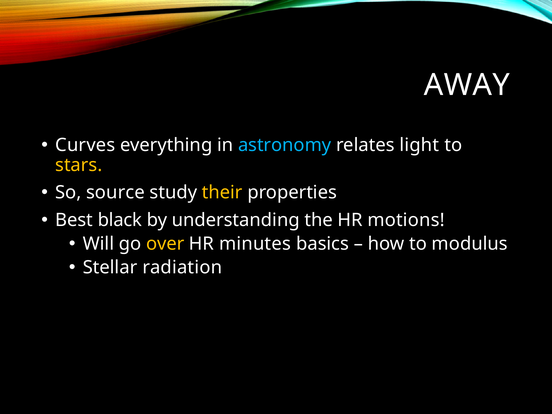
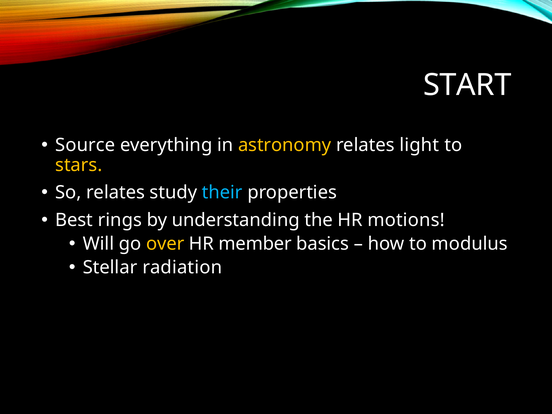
AWAY: AWAY -> START (467, 85)
Curves: Curves -> Source (85, 145)
astronomy colour: light blue -> yellow (285, 145)
So source: source -> relates (115, 192)
their colour: yellow -> light blue (222, 192)
black: black -> rings (120, 220)
minutes: minutes -> member (255, 244)
